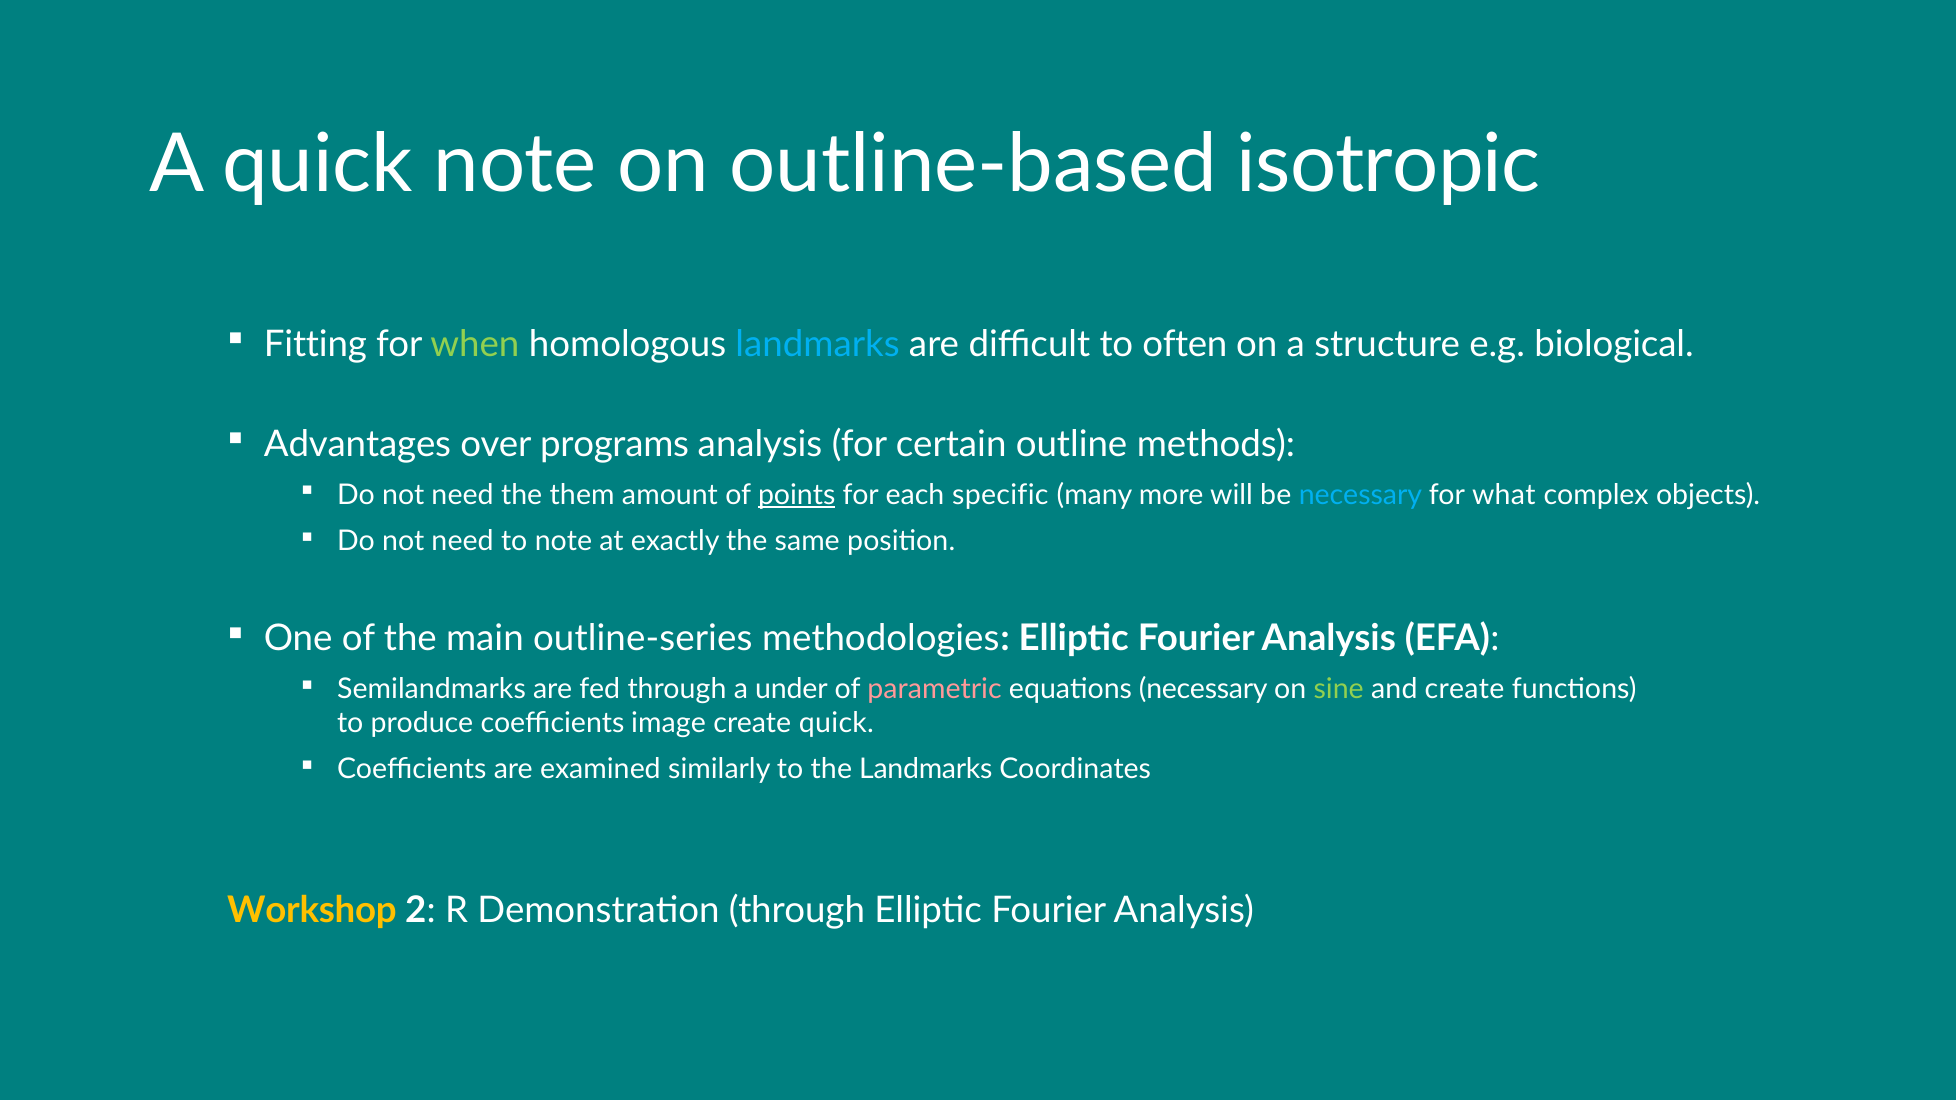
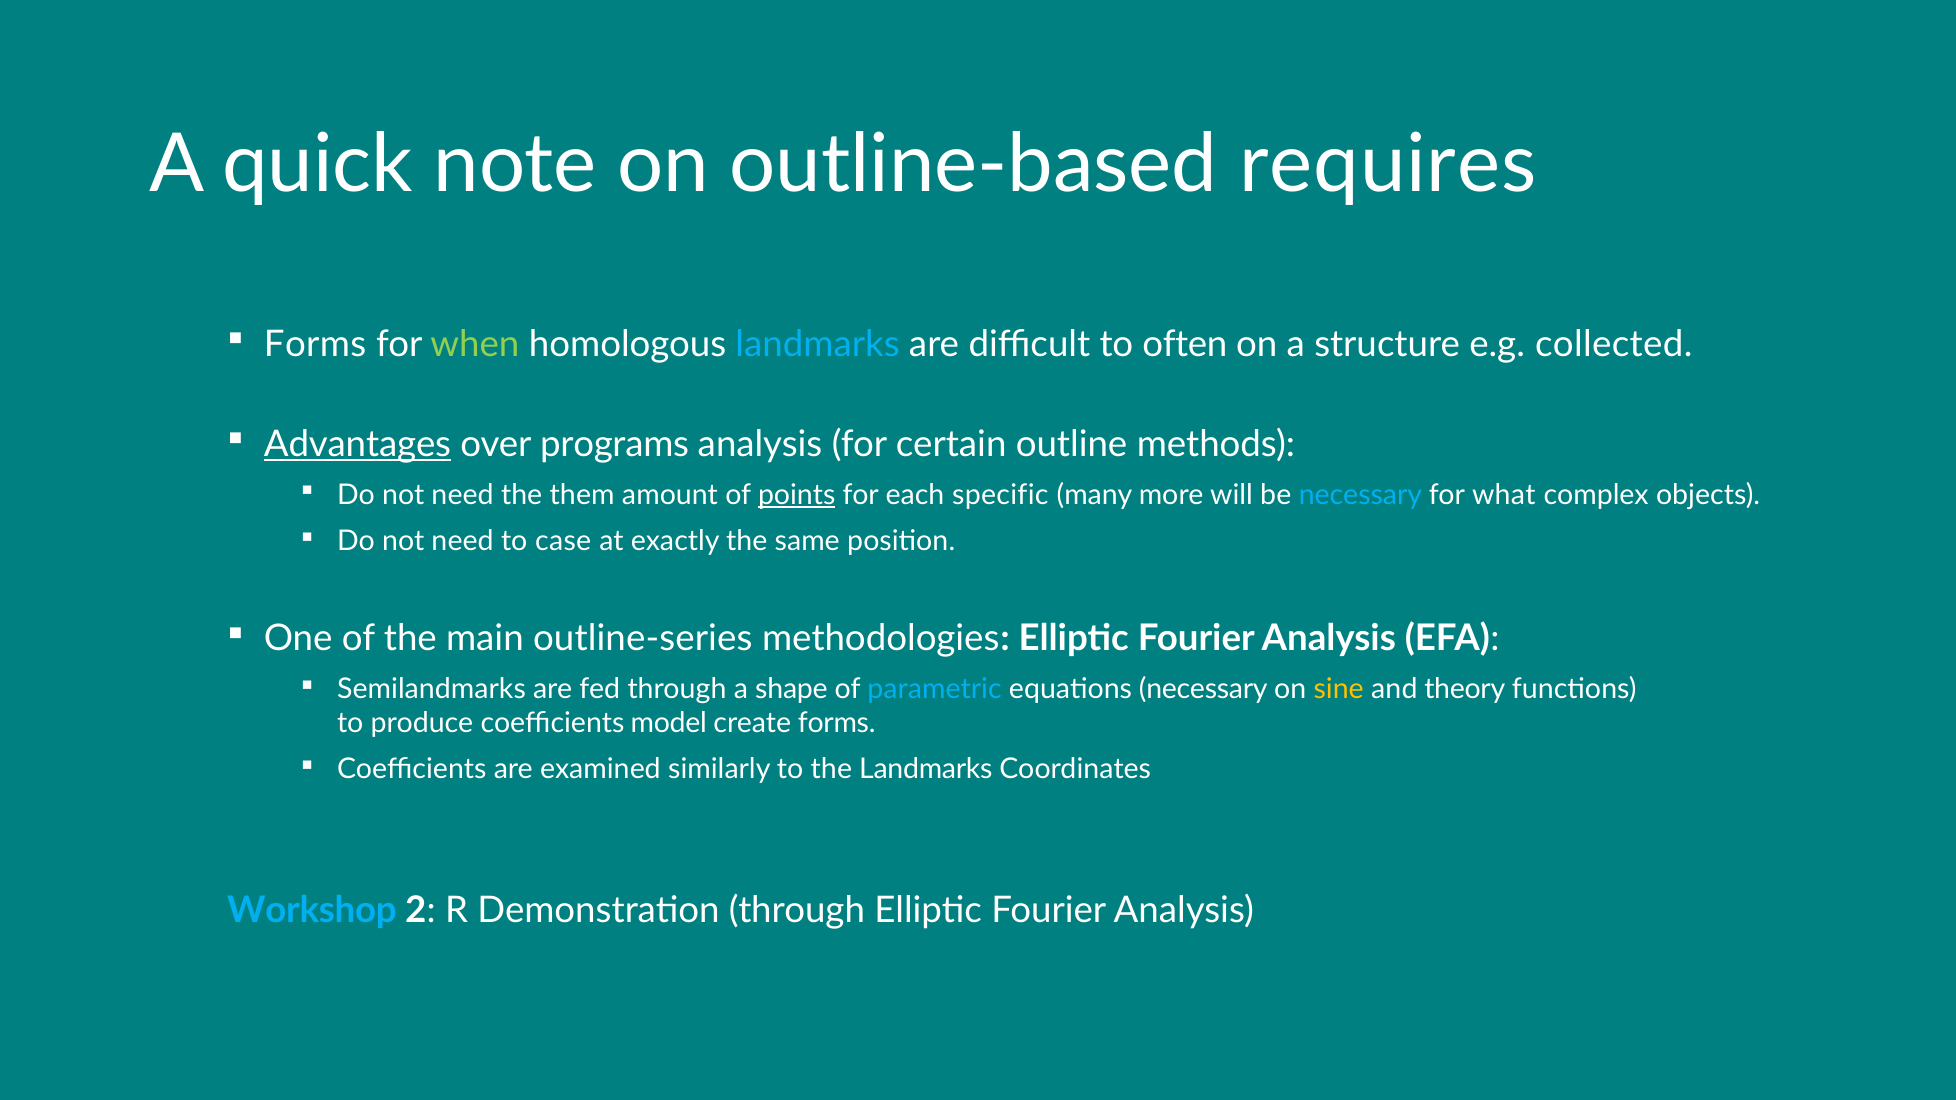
isotropic: isotropic -> requires (1388, 164)
Fitting: Fitting -> Forms (315, 345)
biological: biological -> collected (1614, 345)
Advantages underline: none -> present (357, 444)
to note: note -> case (563, 541)
under: under -> shape (791, 690)
parametric colour: pink -> light blue (935, 690)
sine colour: light green -> yellow (1339, 690)
and create: create -> theory (1465, 690)
image: image -> model (669, 724)
create quick: quick -> forms (837, 724)
Workshop colour: yellow -> light blue (312, 911)
